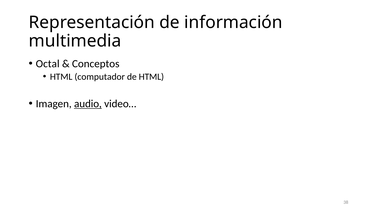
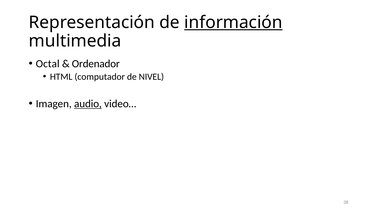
información underline: none -> present (233, 22)
Conceptos: Conceptos -> Ordenador (96, 64)
de HTML: HTML -> NIVEL (151, 77)
